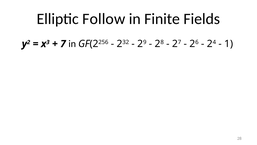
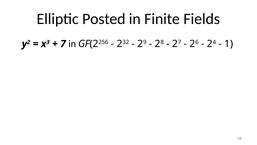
Follow: Follow -> Posted (104, 19)
